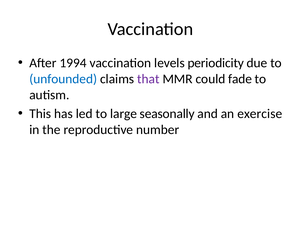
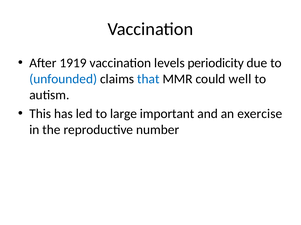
1994: 1994 -> 1919 (73, 63)
that colour: purple -> blue (148, 79)
fade: fade -> well (240, 79)
seasonally: seasonally -> important (167, 114)
